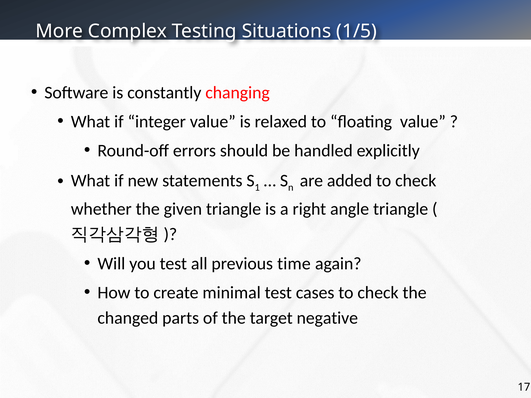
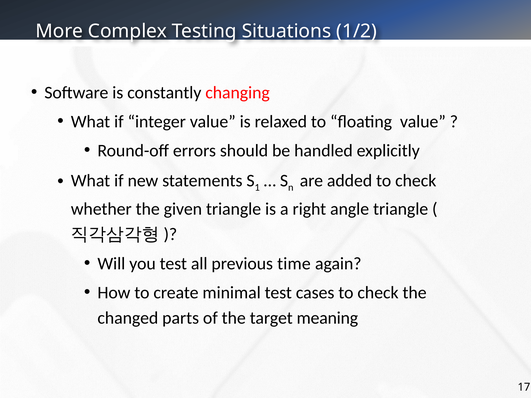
1/5: 1/5 -> 1/2 (357, 31)
negative: negative -> meaning (327, 318)
